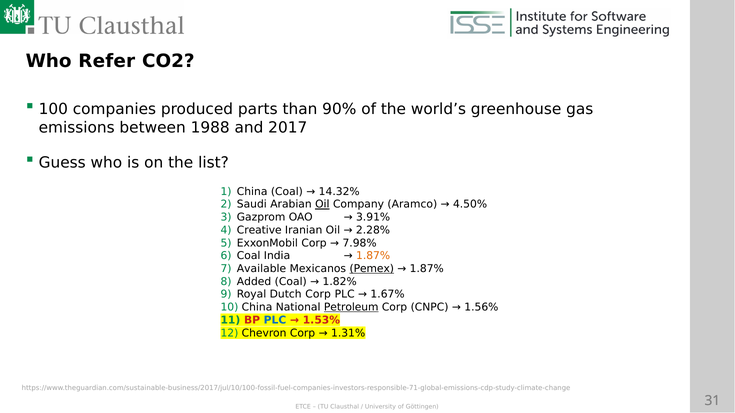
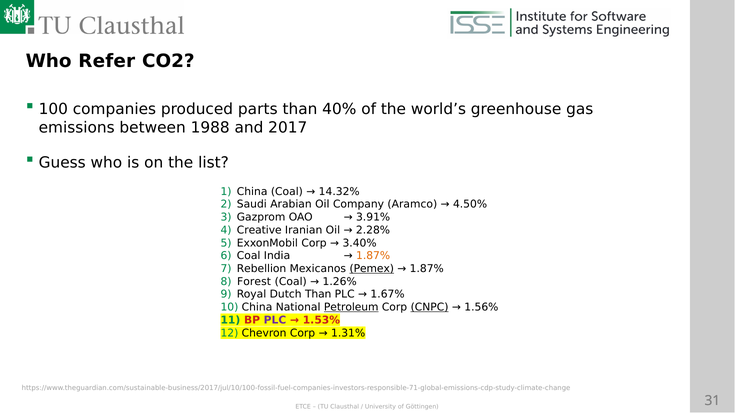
90%: 90% -> 40% (339, 109)
Oil underline: present -> none (322, 205)
7.98%: 7.98% -> 3.40% (360, 243)
Available: Available -> Rebellion (262, 269)
Added: Added -> Forest (254, 282)
1.82%: 1.82% -> 1.26% (340, 282)
Dutch Corp: Corp -> Than (318, 295)
CNPC underline: none -> present (430, 308)
PLC colour: blue -> purple (275, 321)
